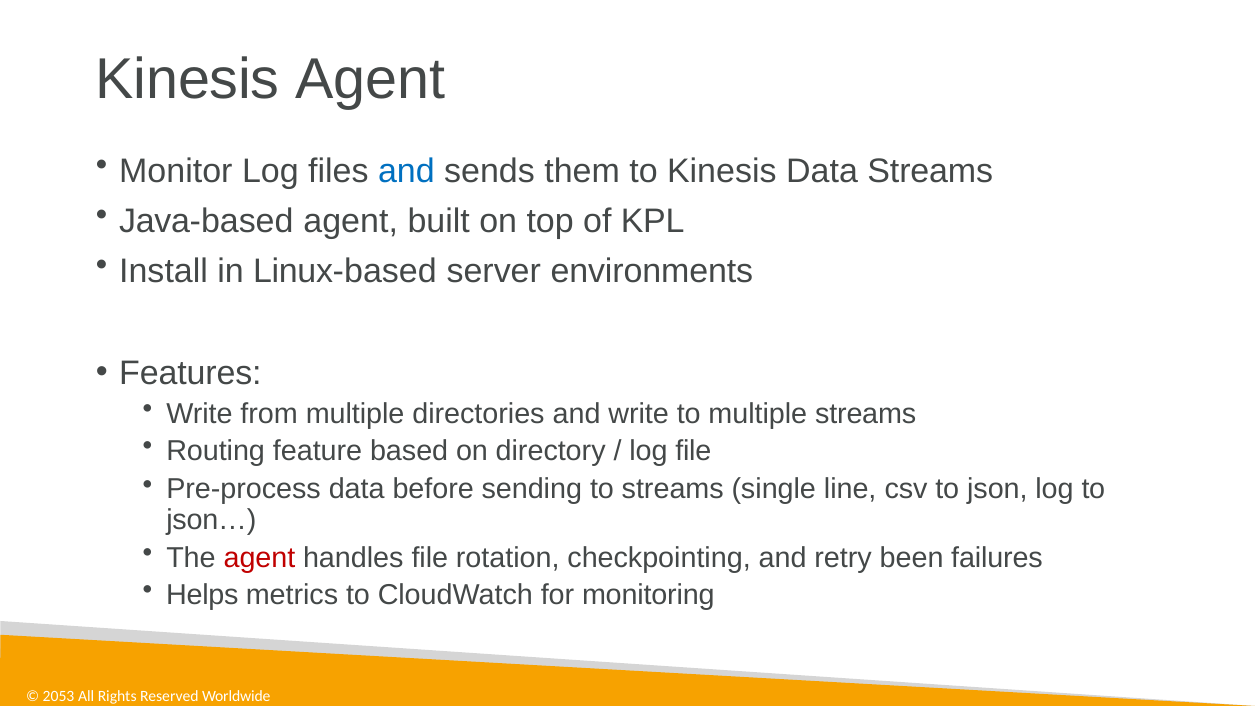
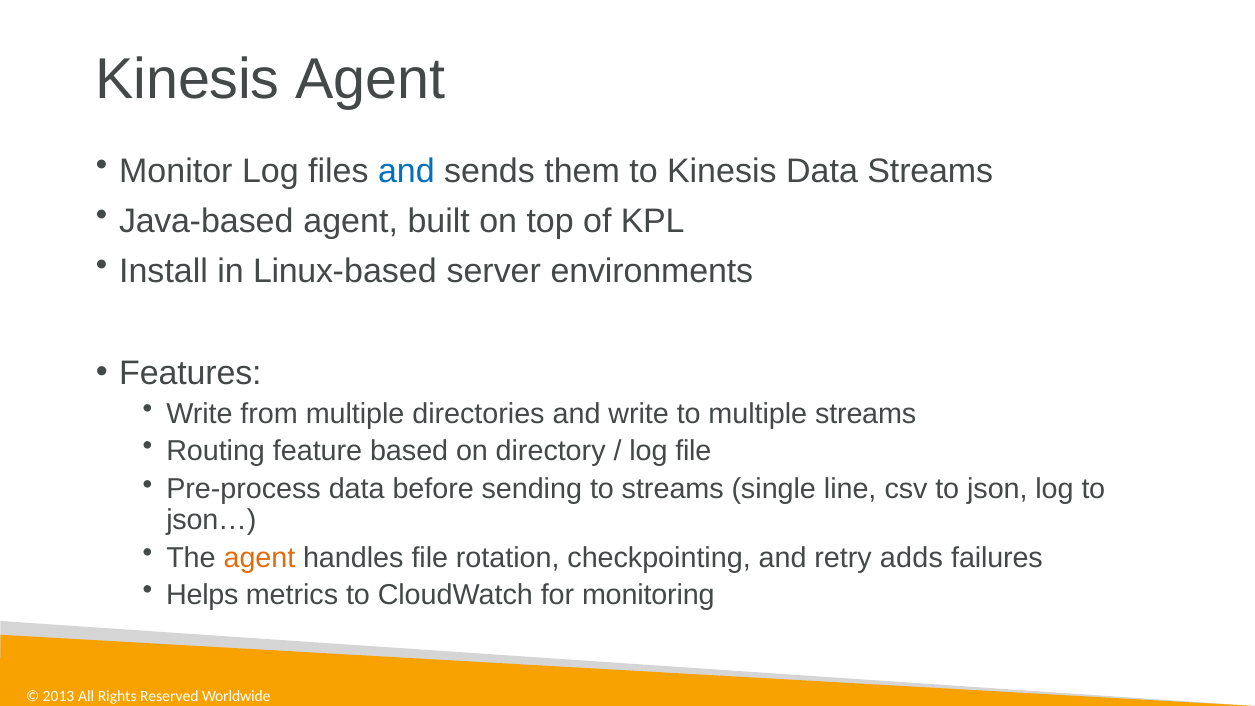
agent colour: red -> orange (259, 557)
been: been -> adds (911, 557)
2053: 2053 -> 2013 (59, 696)
